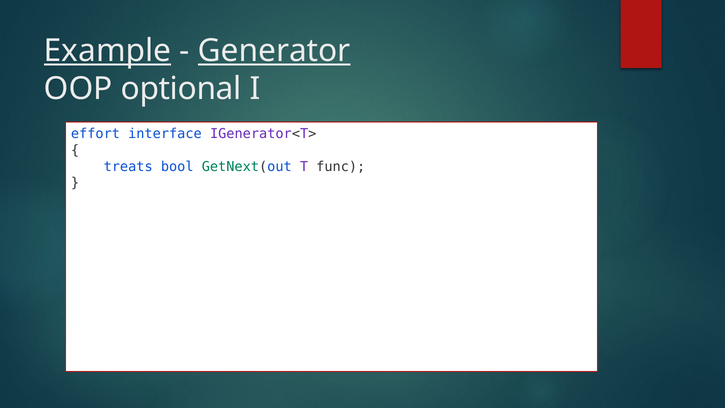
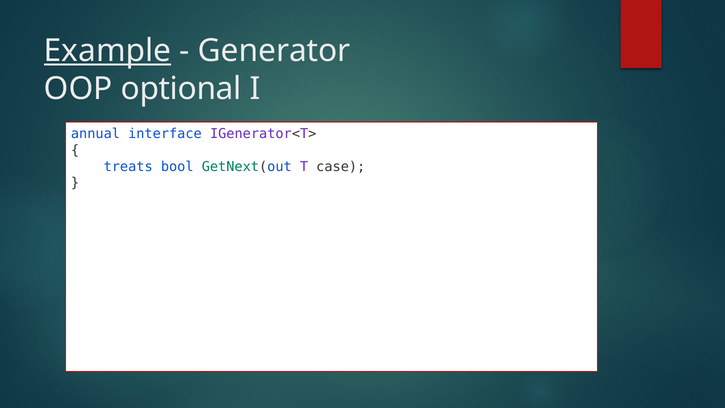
Generator underline: present -> none (274, 51)
effort: effort -> annual (95, 134)
func: func -> case (341, 166)
